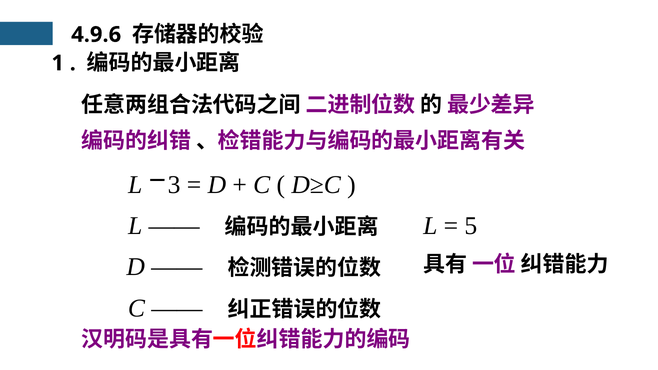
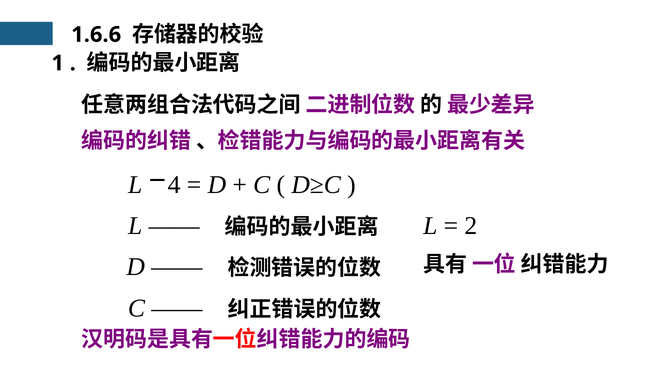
4.9.6: 4.9.6 -> 1.6.6 (96, 35)
3: 3 -> 4 (174, 185)
5: 5 -> 2 (471, 226)
